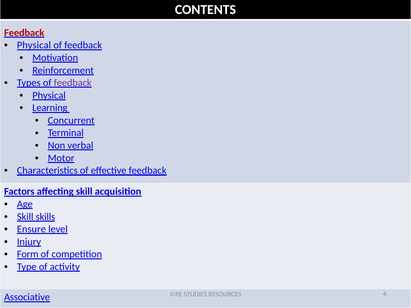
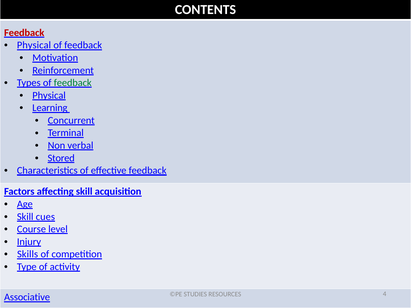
feedback colour: purple -> green (73, 83)
Motor: Motor -> Stored (61, 158)
skills: skills -> cues (45, 217)
Ensure: Ensure -> Course (31, 229)
Form: Form -> Skills (28, 254)
